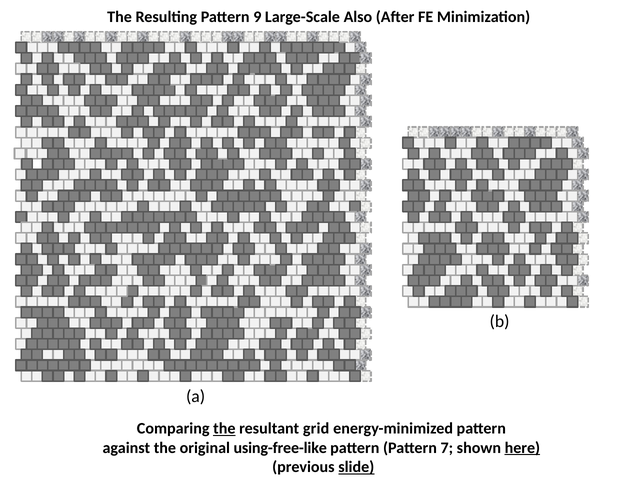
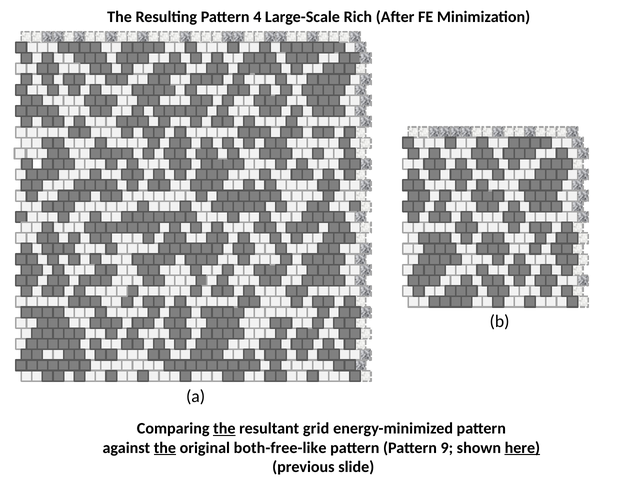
9: 9 -> 4 (257, 17)
Also: Also -> Rich (358, 17)
the underline: none -> present (165, 448)
using-free-like: using-free-like -> both-free-like (280, 448)
7: 7 -> 9 (447, 448)
slide underline: present -> none (356, 468)
